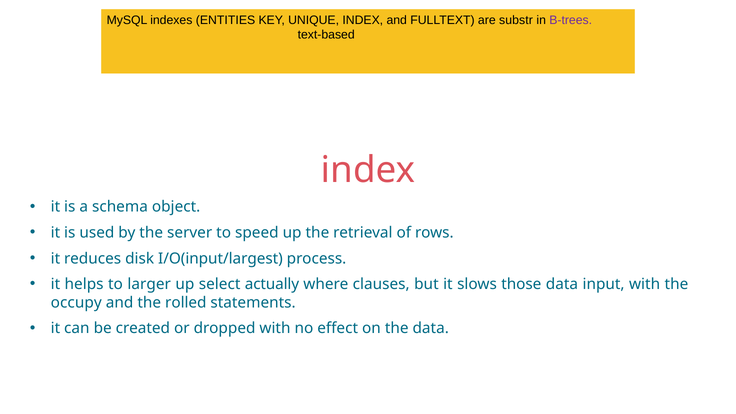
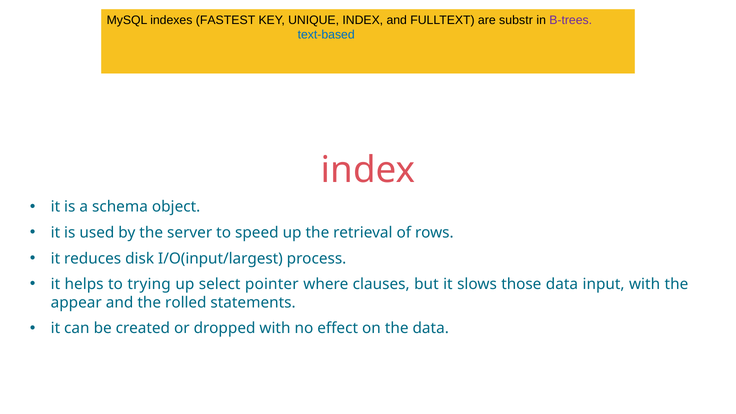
ENTITIES: ENTITIES -> FASTEST (225, 20)
text-based colour: black -> blue (326, 35)
larger: larger -> trying (149, 284)
actually: actually -> pointer (272, 284)
occupy: occupy -> appear (76, 303)
